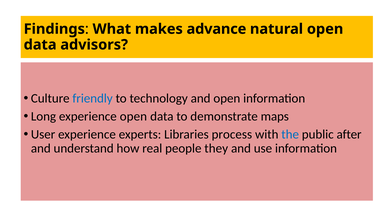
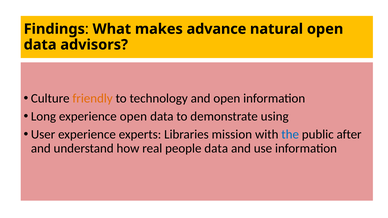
friendly colour: blue -> orange (93, 98)
maps: maps -> using (275, 116)
process: process -> mission (232, 134)
people they: they -> data (216, 148)
